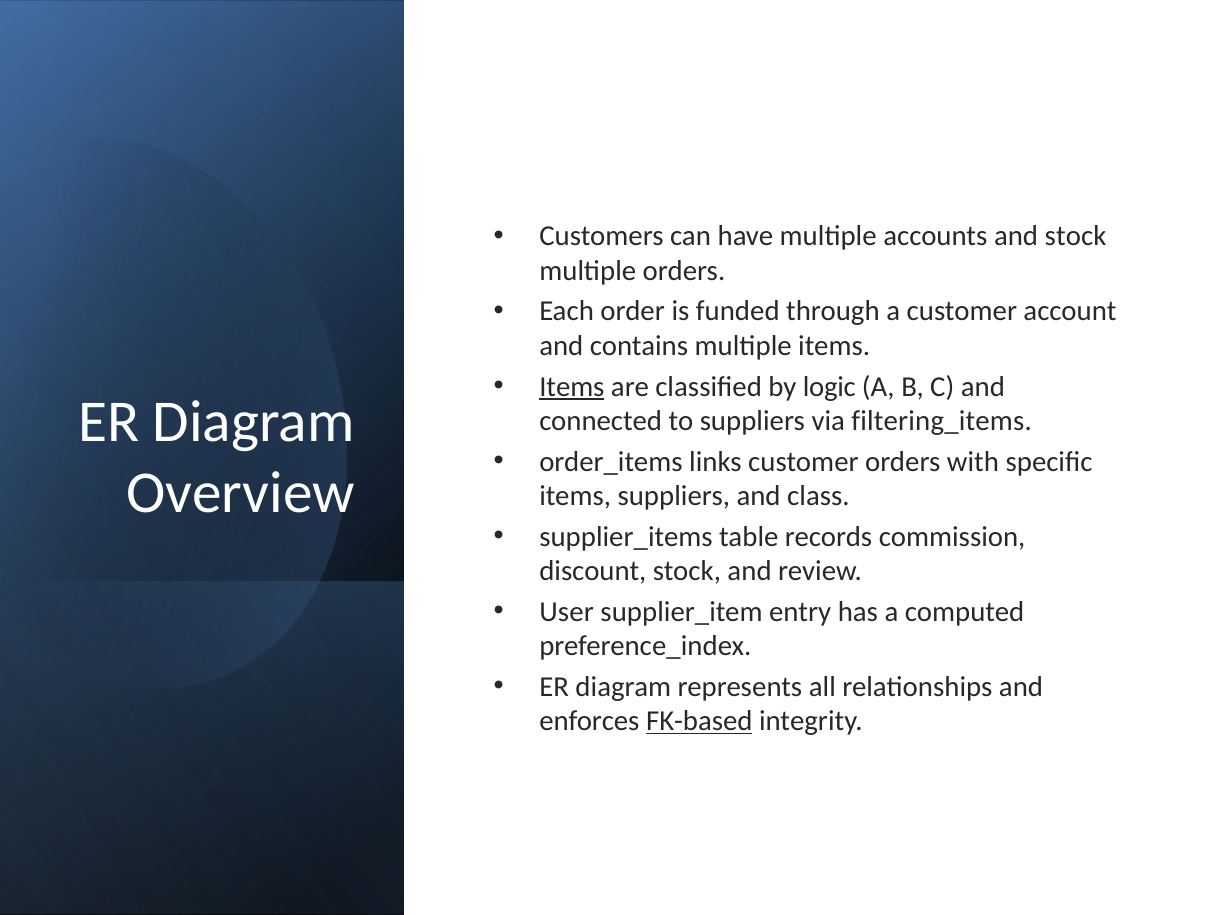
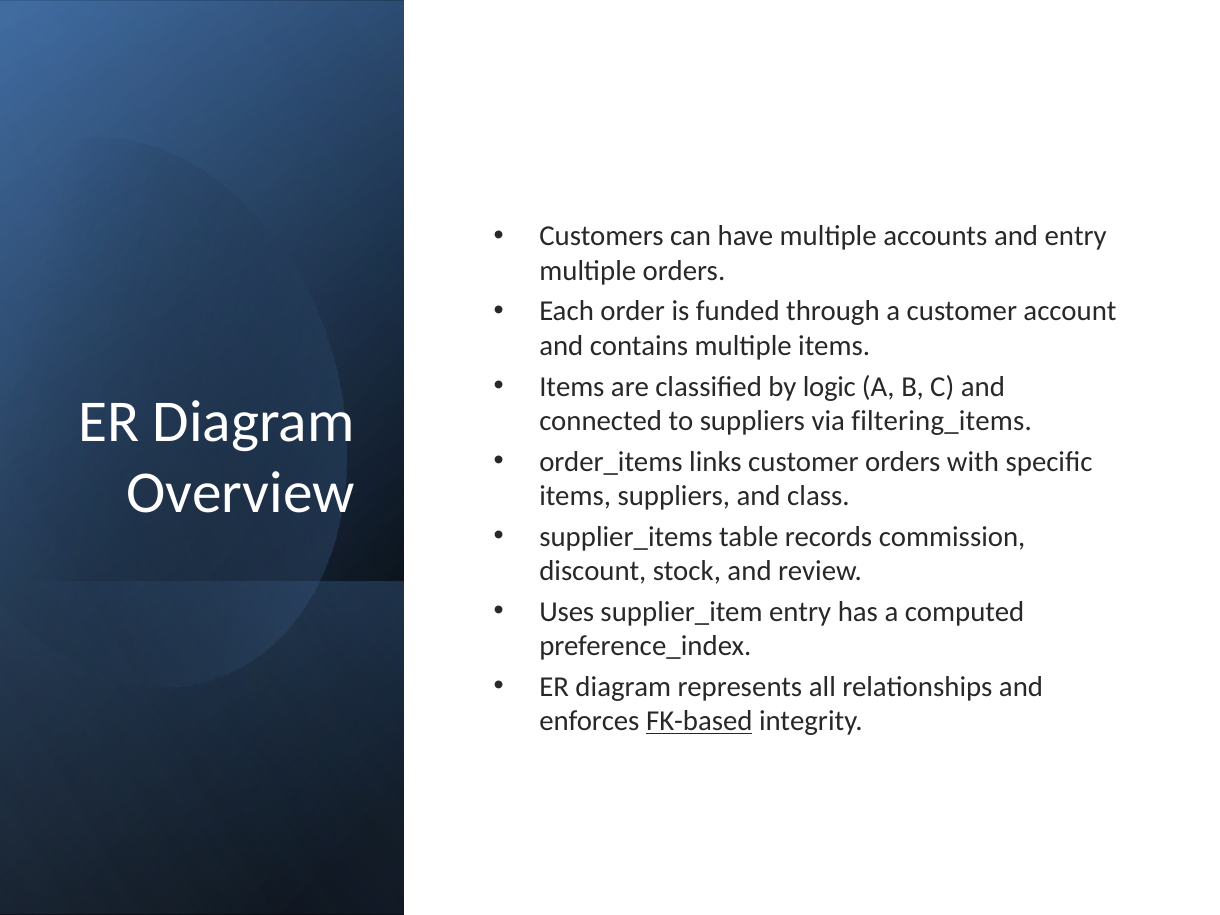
and stock: stock -> entry (1076, 236)
Items underline: present -> none (572, 387)
User: User -> Uses (567, 612)
